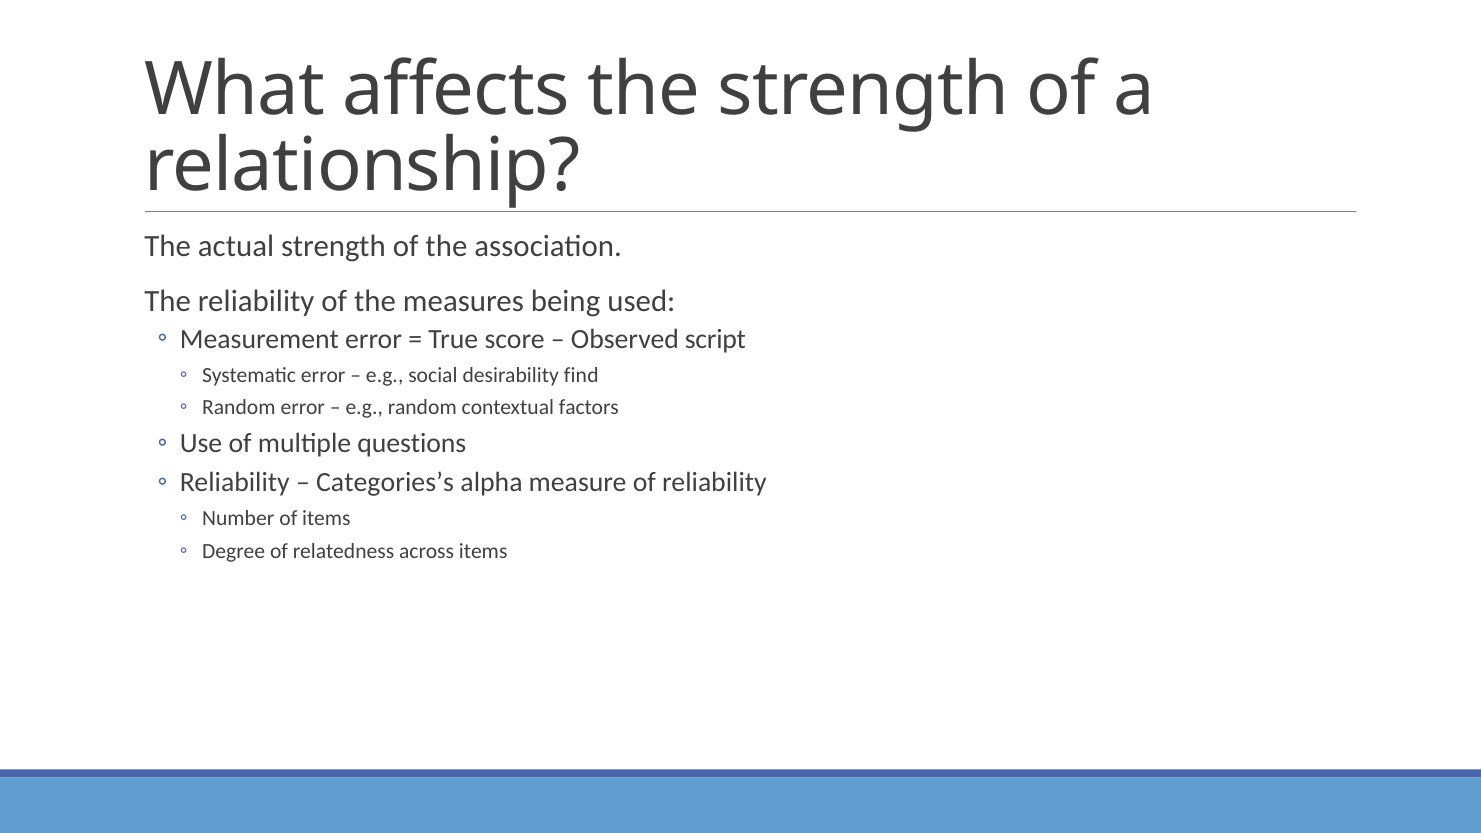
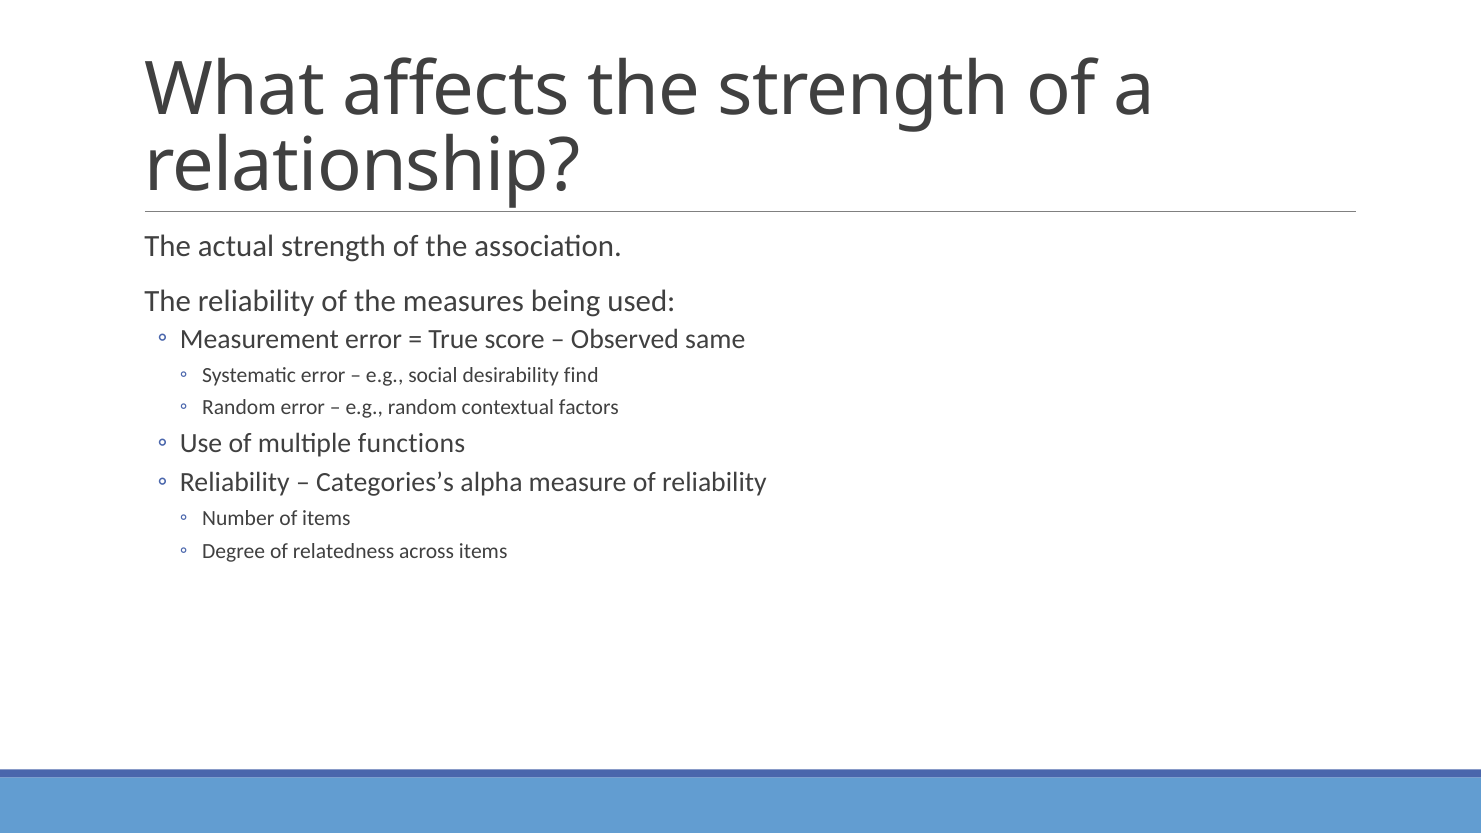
script: script -> same (715, 339)
questions: questions -> functions (412, 444)
